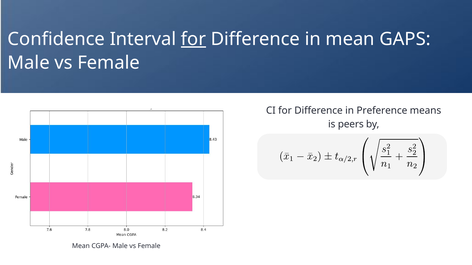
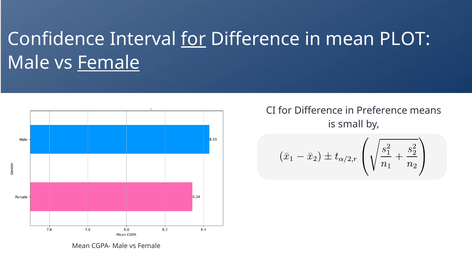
GAPS: GAPS -> PLOT (405, 39)
Female underline: none -> present (109, 63)
peers: peers -> small (351, 125)
